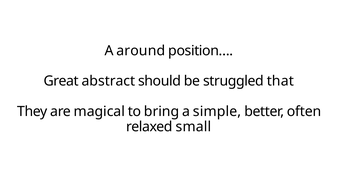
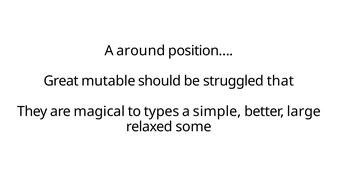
abstract: abstract -> mutable (108, 81)
bring: bring -> types (162, 111)
often: often -> large (304, 111)
small: small -> some (194, 126)
